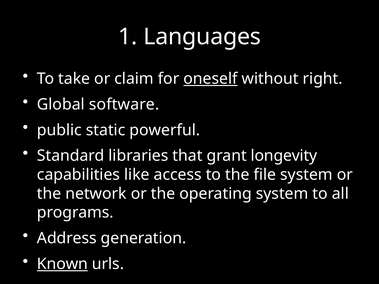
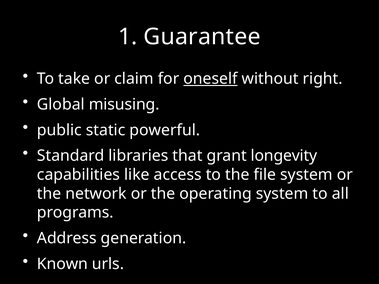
Languages: Languages -> Guarantee (202, 37)
software: software -> misusing (124, 104)
Known underline: present -> none (62, 264)
